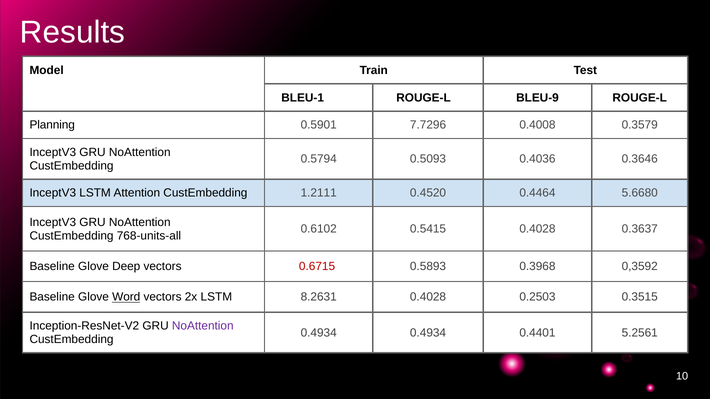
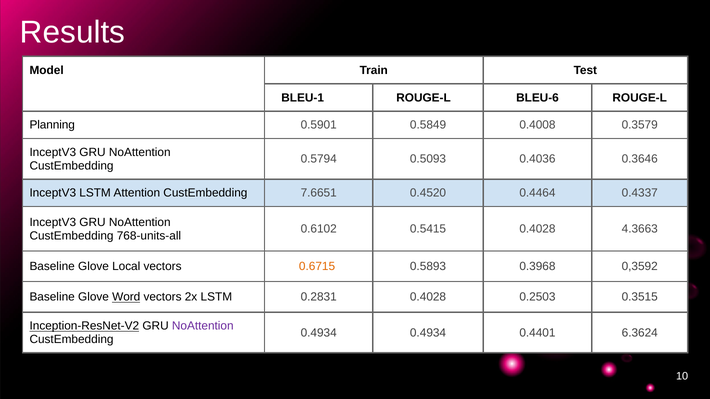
BLEU-9: BLEU-9 -> BLEU-6 (537, 98)
7.7296: 7.7296 -> 0.5849 (428, 125)
1.2111: 1.2111 -> 7.6651 (319, 193)
5.6680: 5.6680 -> 0.4337 (640, 193)
0.3637: 0.3637 -> 4.3663 (640, 229)
Deep: Deep -> Local (126, 267)
0.6715 colour: red -> orange (317, 267)
8.2631: 8.2631 -> 0.2831 (319, 297)
Inception-ResNet-V2 underline: none -> present (84, 326)
5.2561: 5.2561 -> 6.3624 (640, 333)
